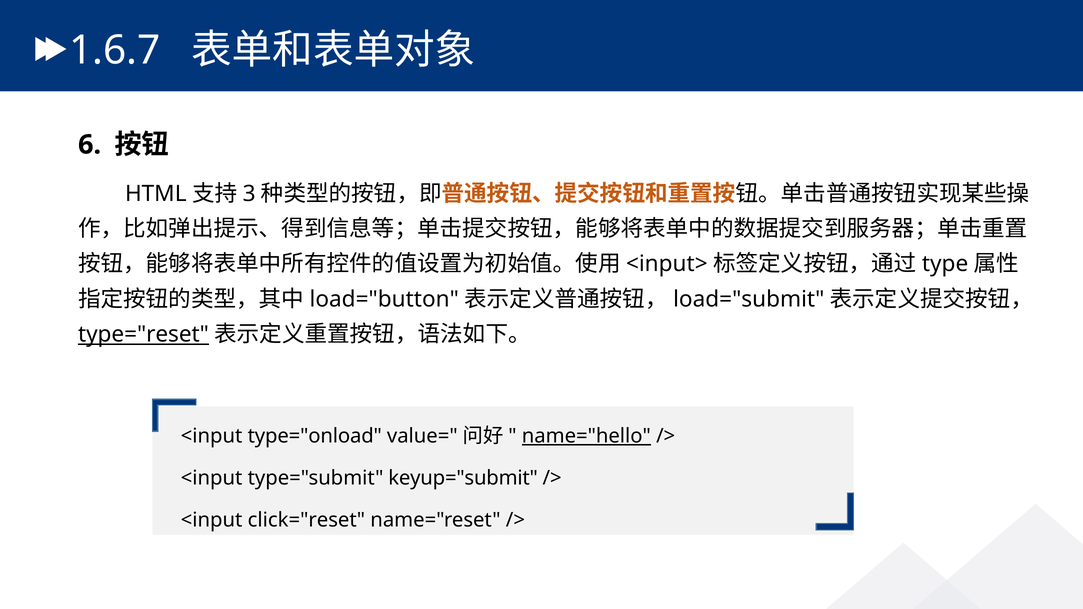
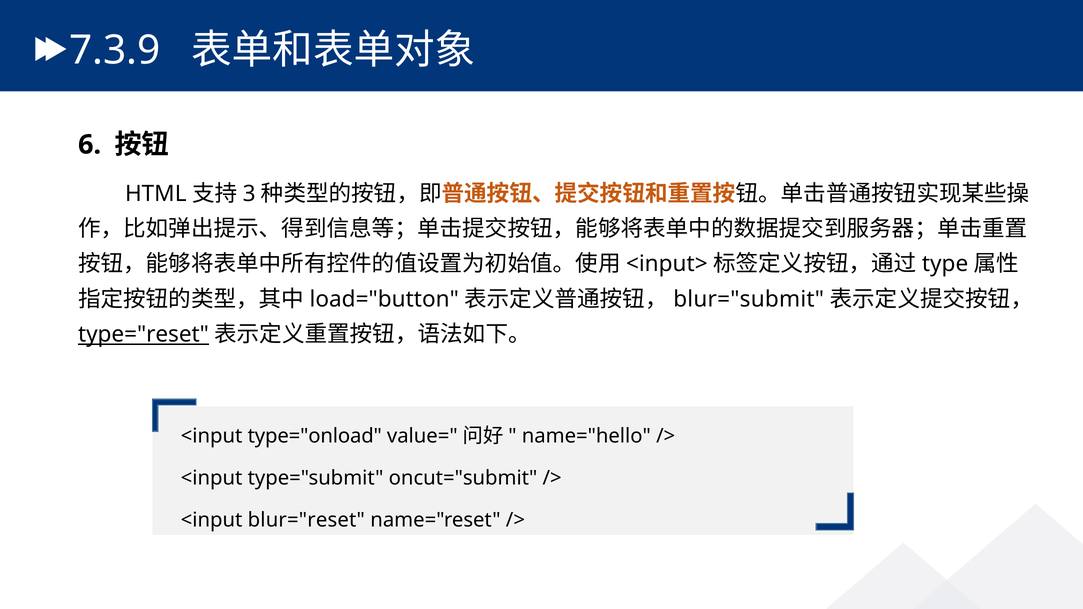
1.6.7: 1.6.7 -> 7.3.9 (115, 50)
load="submit: load="submit -> blur="submit (749, 299)
name="hello underline: present -> none (586, 436)
keyup="submit: keyup="submit -> oncut="submit (463, 478)
click="reset: click="reset -> blur="reset (306, 520)
